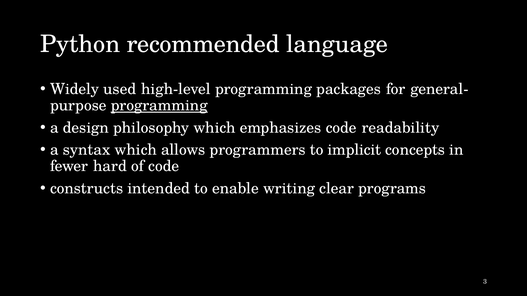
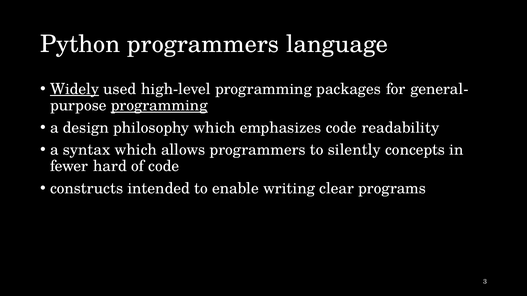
Python recommended: recommended -> programmers (203, 44)
Widely underline: none -> present (75, 89)
implicit: implicit -> silently (354, 150)
